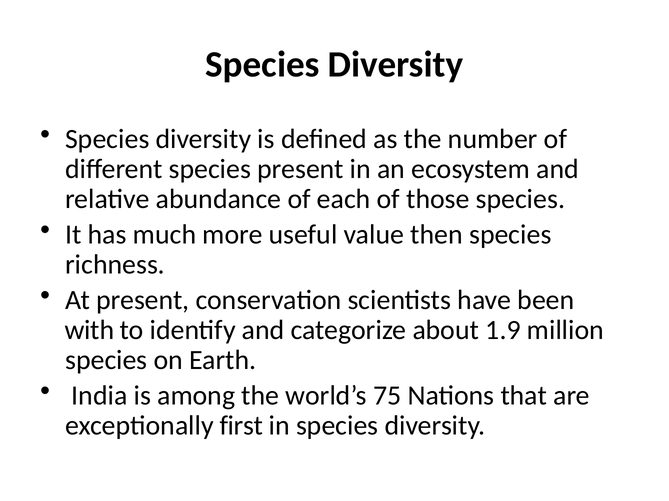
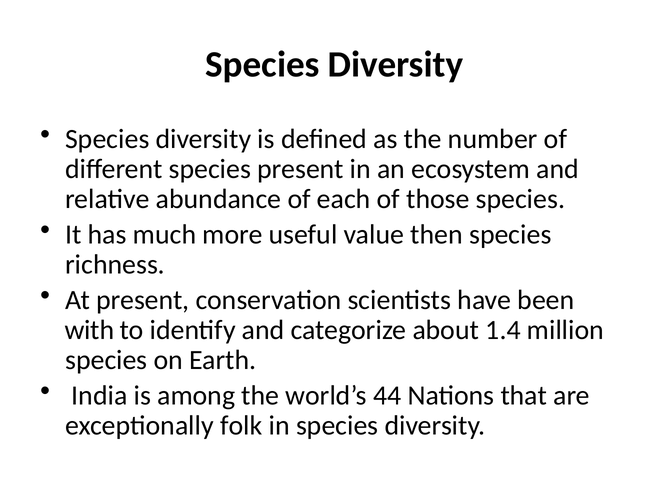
1.9: 1.9 -> 1.4 (503, 330)
75: 75 -> 44 (387, 396)
first: first -> folk (241, 426)
